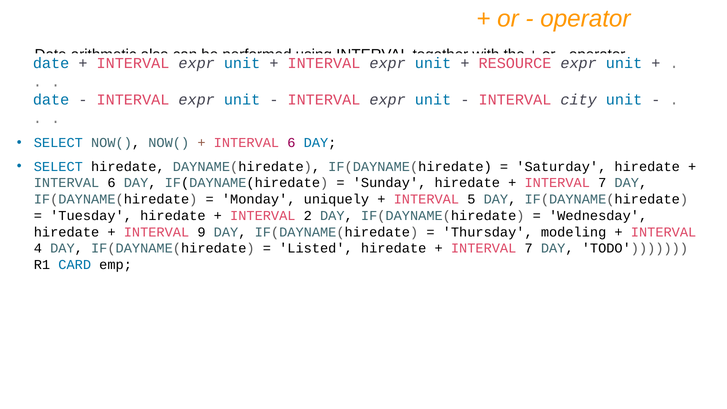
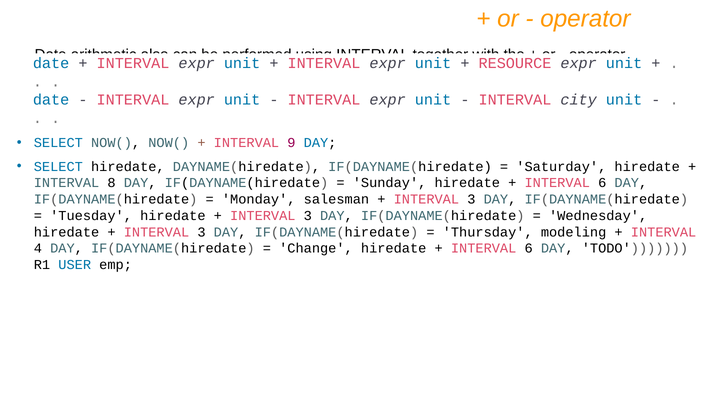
6: 6 -> 9 (291, 143)
6: 6 -> 8 (112, 183)
7: 7 -> 6 (602, 183)
uniquely: uniquely -> salesman (336, 199)
5: 5 -> 3 (471, 199)
2: 2 -> 3 (308, 216)
9: 9 -> 3 (201, 232)
Listed: Listed -> Change (316, 248)
7: 7 -> 6 (529, 248)
CARD: CARD -> USER (75, 265)
